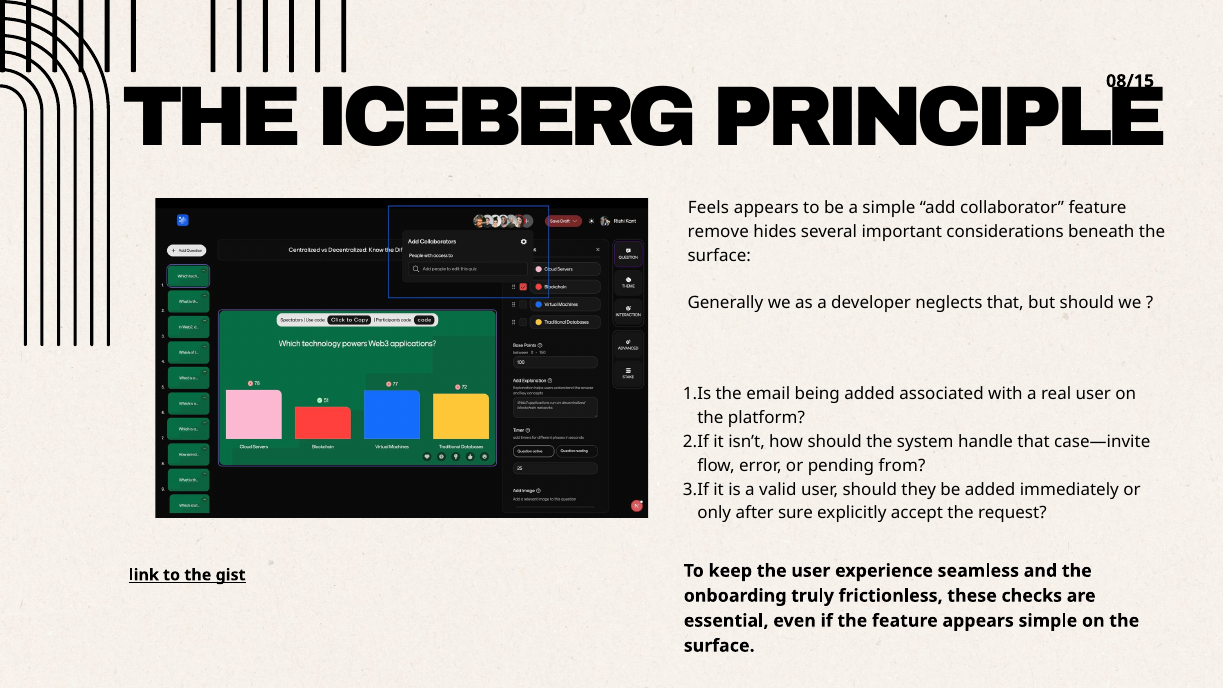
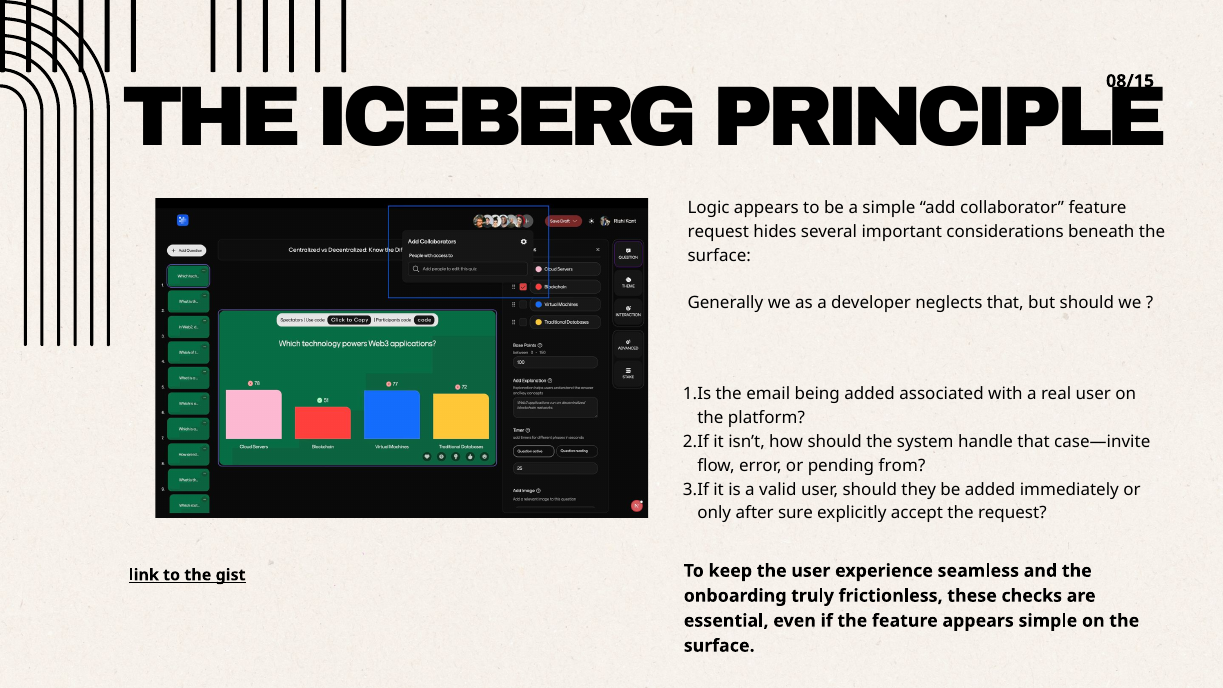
Feels: Feels -> Logic (709, 208)
remove: remove -> request (718, 232)
